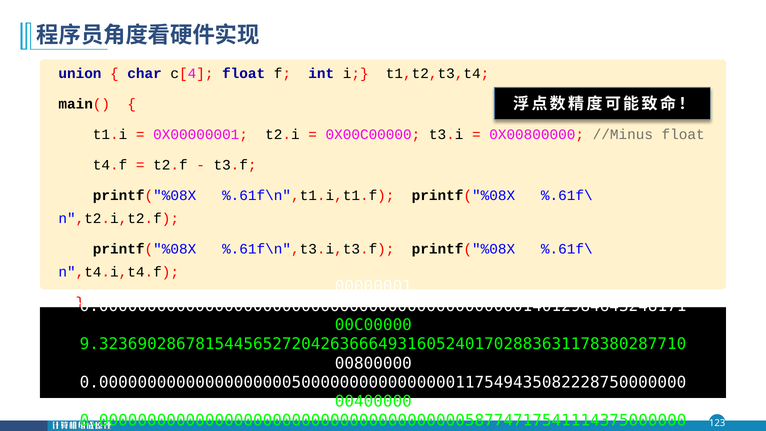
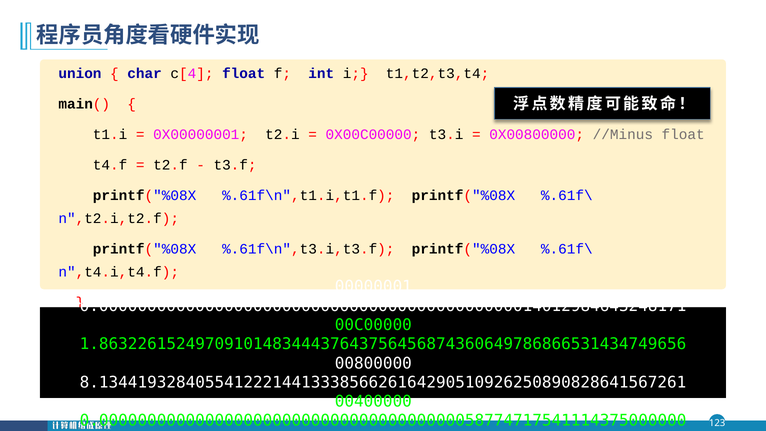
9.3236902867815445652720426366649316052401702883631178380287710: 9.3236902867815445652720426366649316052401702883631178380287710 -> 1.8632261524970910148344437643756456874360649786866531434749656 (383, 344)
0.0000000000000000000050000000000000000117549435082228750000000: 0.0000000000000000000050000000000000000117549435082228750000000 -> 8.1344193284055412221441333856626164290510926250890828641567261 (383, 382)
